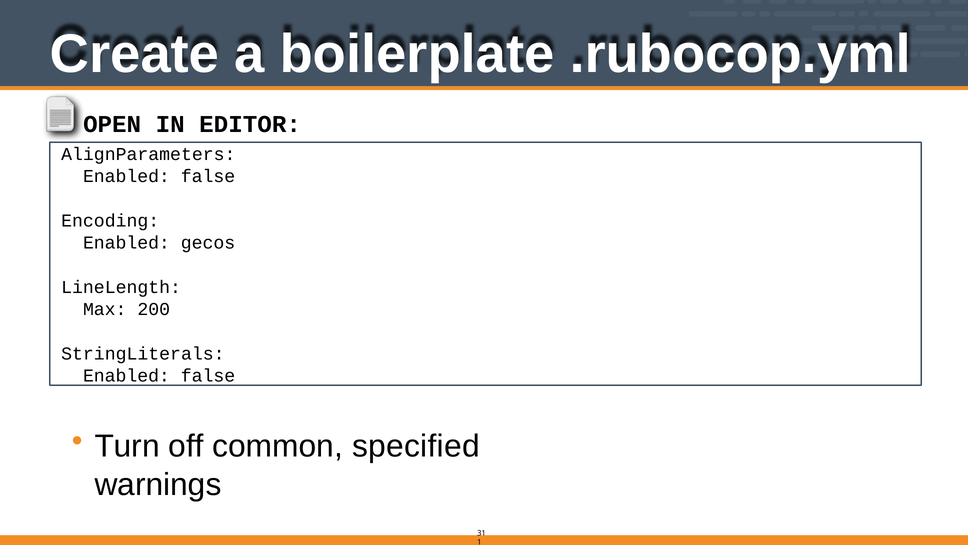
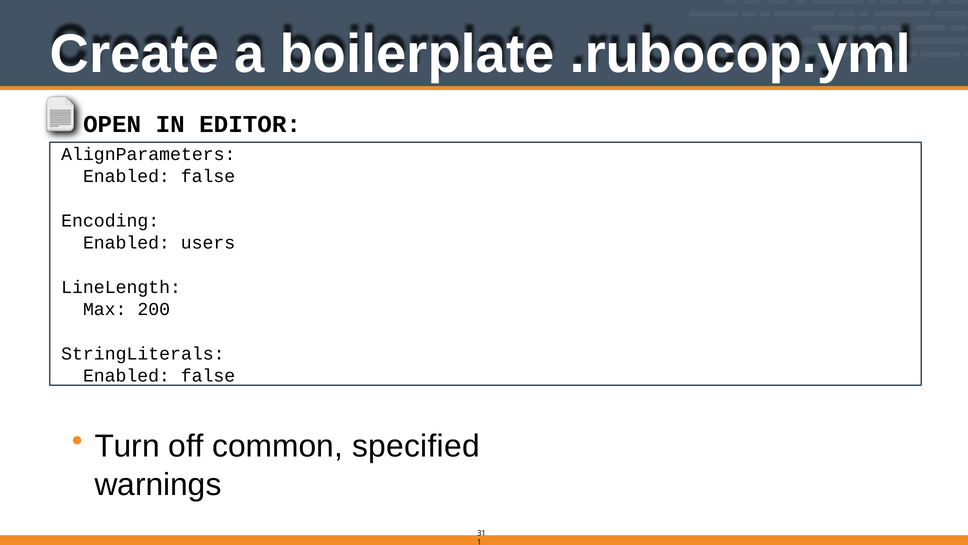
gecos: gecos -> users (208, 243)
